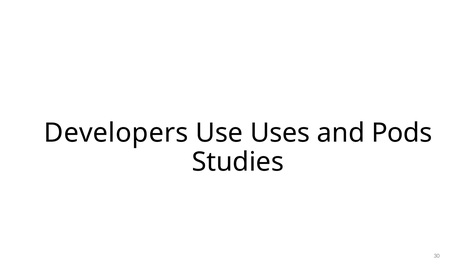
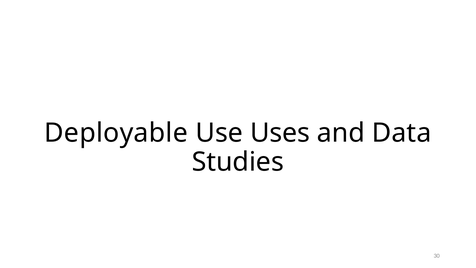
Developers: Developers -> Deployable (116, 133)
Pods: Pods -> Data (402, 133)
